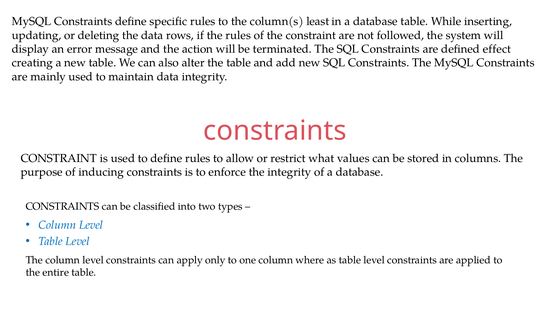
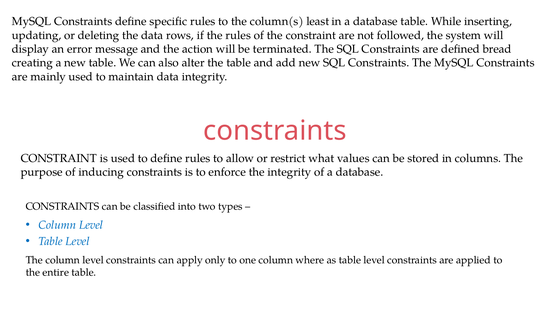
effect: effect -> bread (497, 49)
